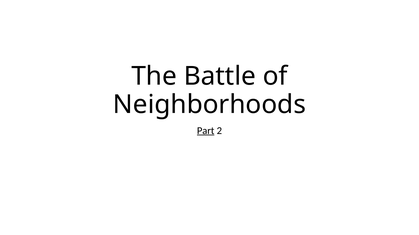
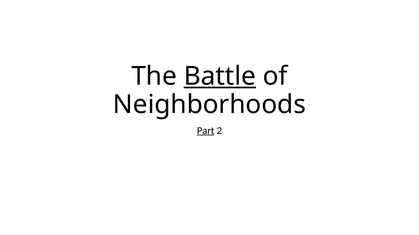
Battle underline: none -> present (220, 76)
